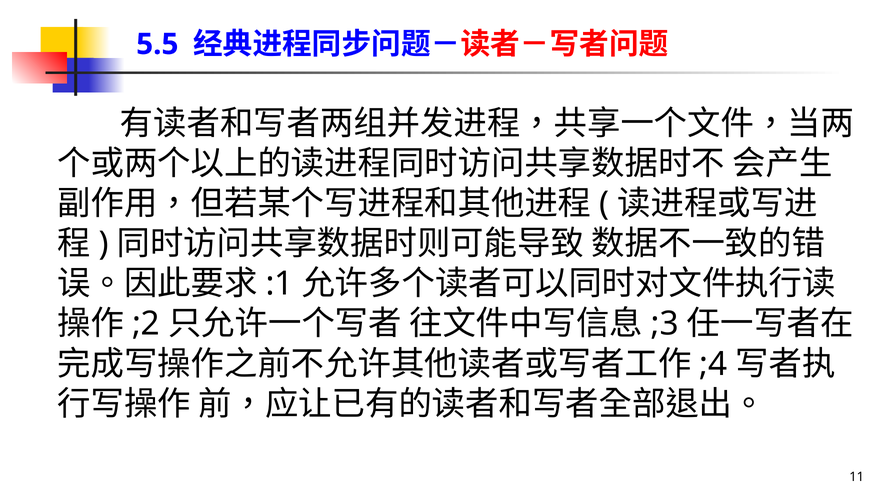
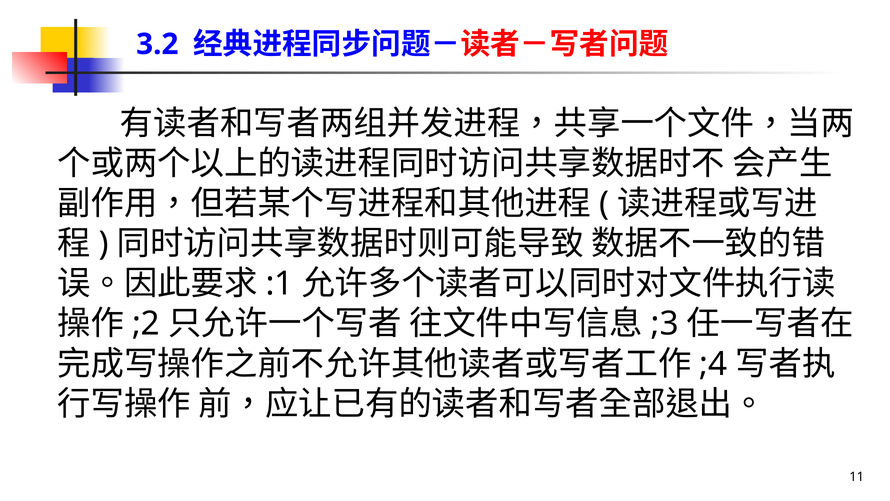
5.5: 5.5 -> 3.2 (157, 44)
